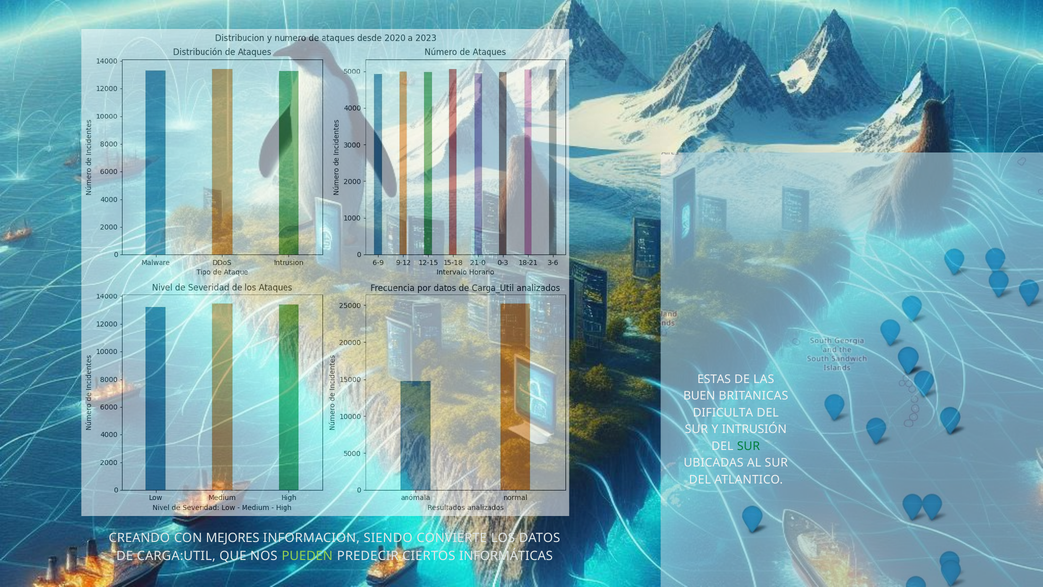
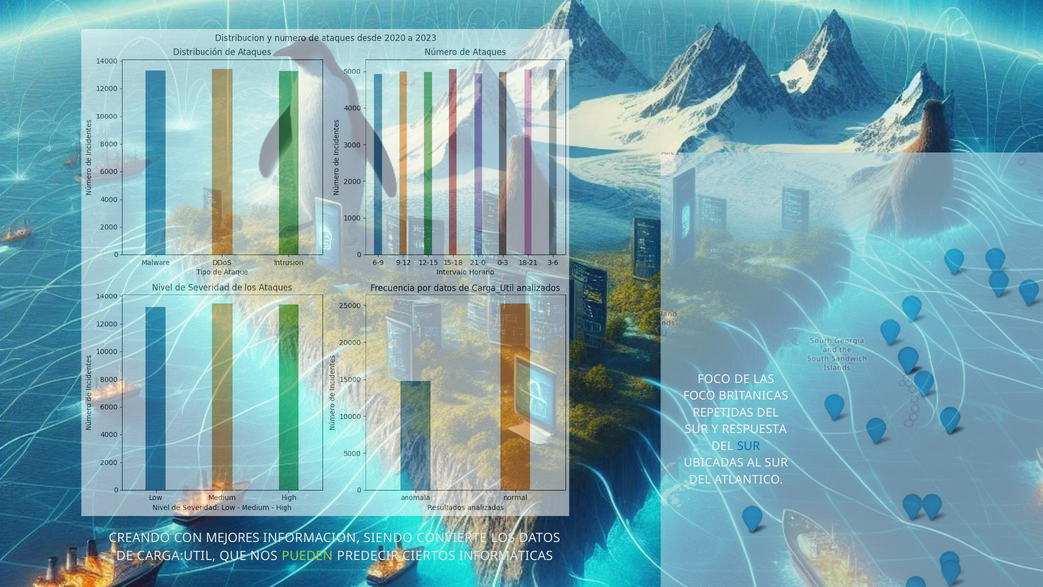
ESTAS: ESTAS -> FOCO (714, 379)
BUEN: BUEN -> FOCO (699, 396)
DIFICULTA: DIFICULTA -> REPETIDAS (723, 412)
INTRUSIÓN: INTRUSIÓN -> RESPUESTA (754, 429)
SUR colour: green -> blue (748, 446)
